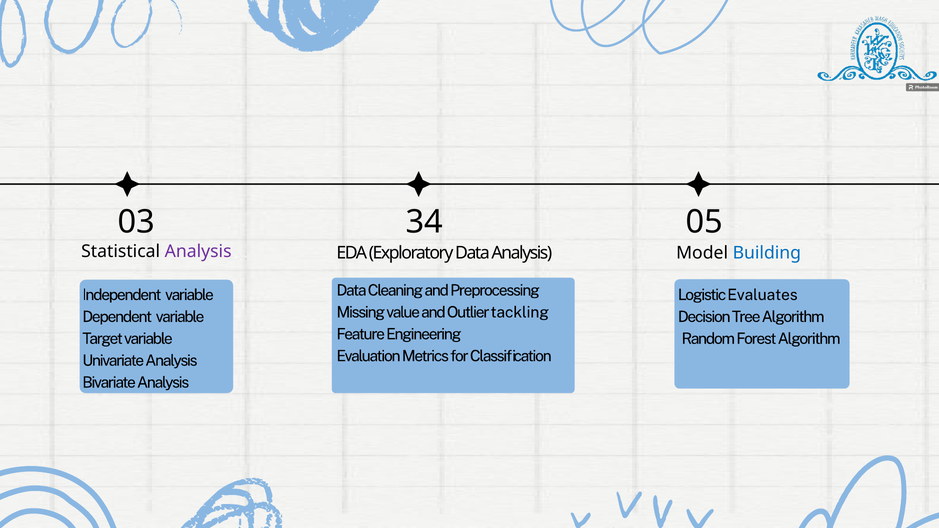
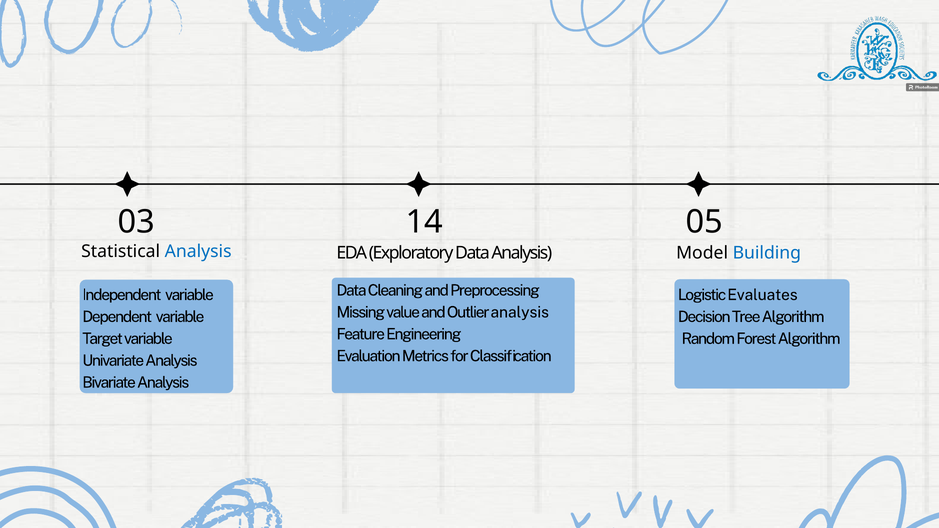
34: 34 -> 14 (424, 222)
Analysis colour: purple -> blue (198, 251)
Outlier tackling: tackling -> analysis (520, 312)
